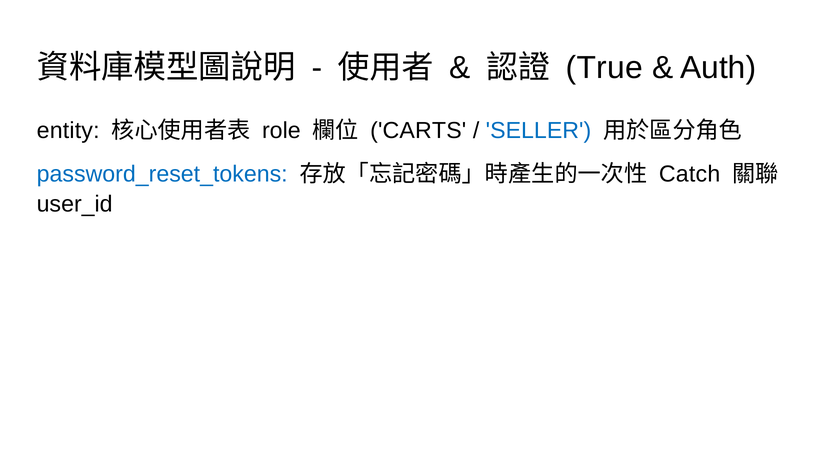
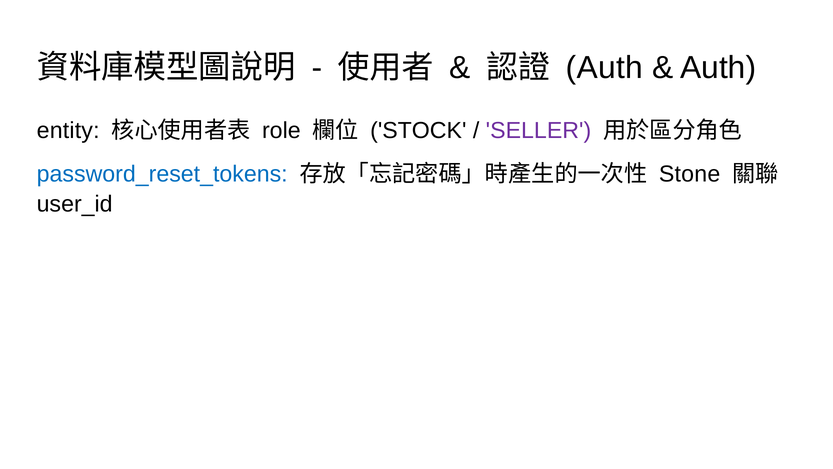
True: True -> Auth (604, 68)
CARTS: CARTS -> STOCK (418, 130)
SELLER colour: blue -> purple (538, 130)
Catch: Catch -> Stone (690, 174)
